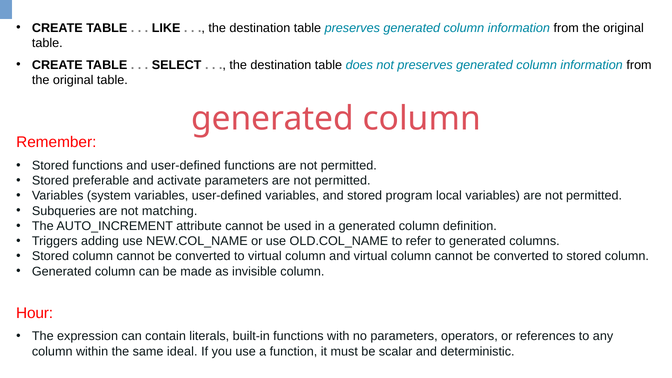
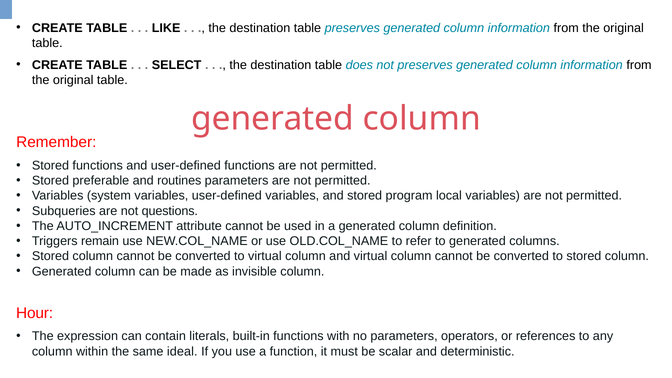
activate: activate -> routines (179, 181)
matching: matching -> questions (170, 211)
adding: adding -> remain (100, 241)
